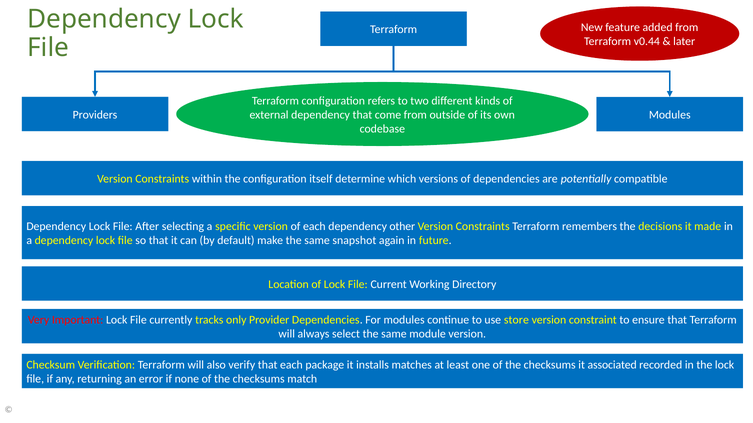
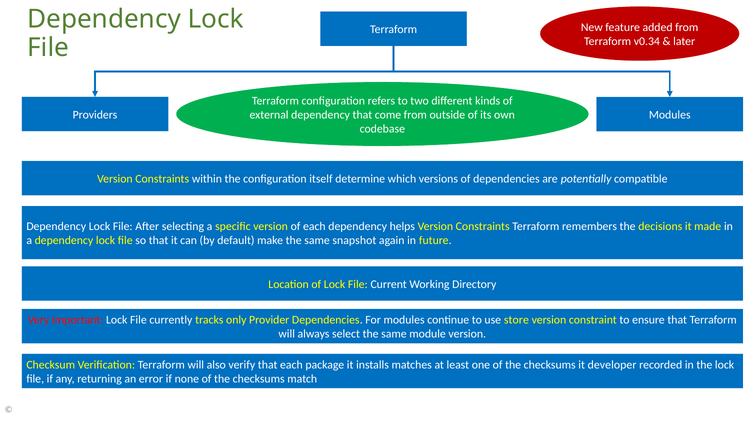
v0.44: v0.44 -> v0.34 (647, 42)
other: other -> helps (402, 227)
associated: associated -> developer (612, 365)
